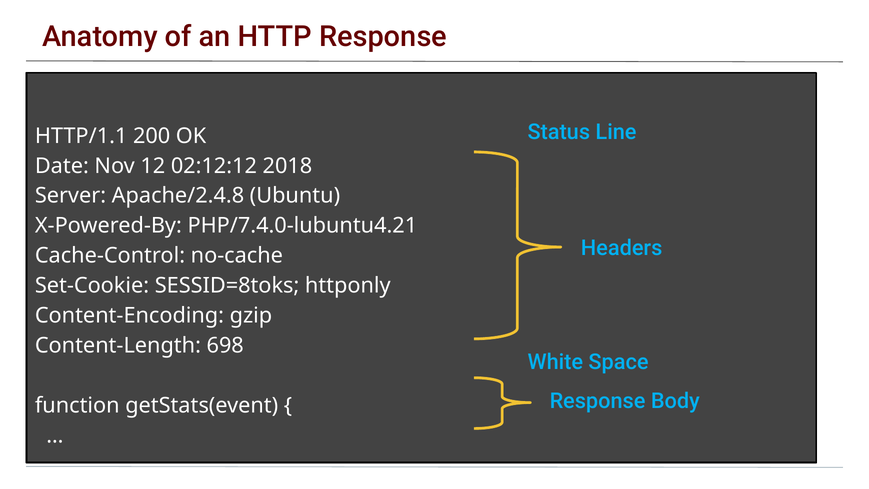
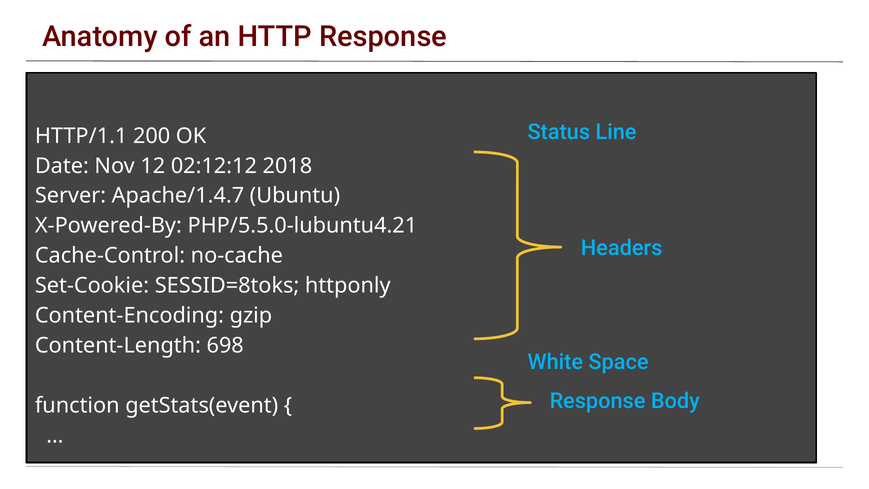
Apache/2.4.8: Apache/2.4.8 -> Apache/1.4.7 (178, 196)
PHP/7.4.0-lubuntu4.21: PHP/7.4.0-lubuntu4.21 -> PHP/5.5.0-lubuntu4.21 (302, 226)
